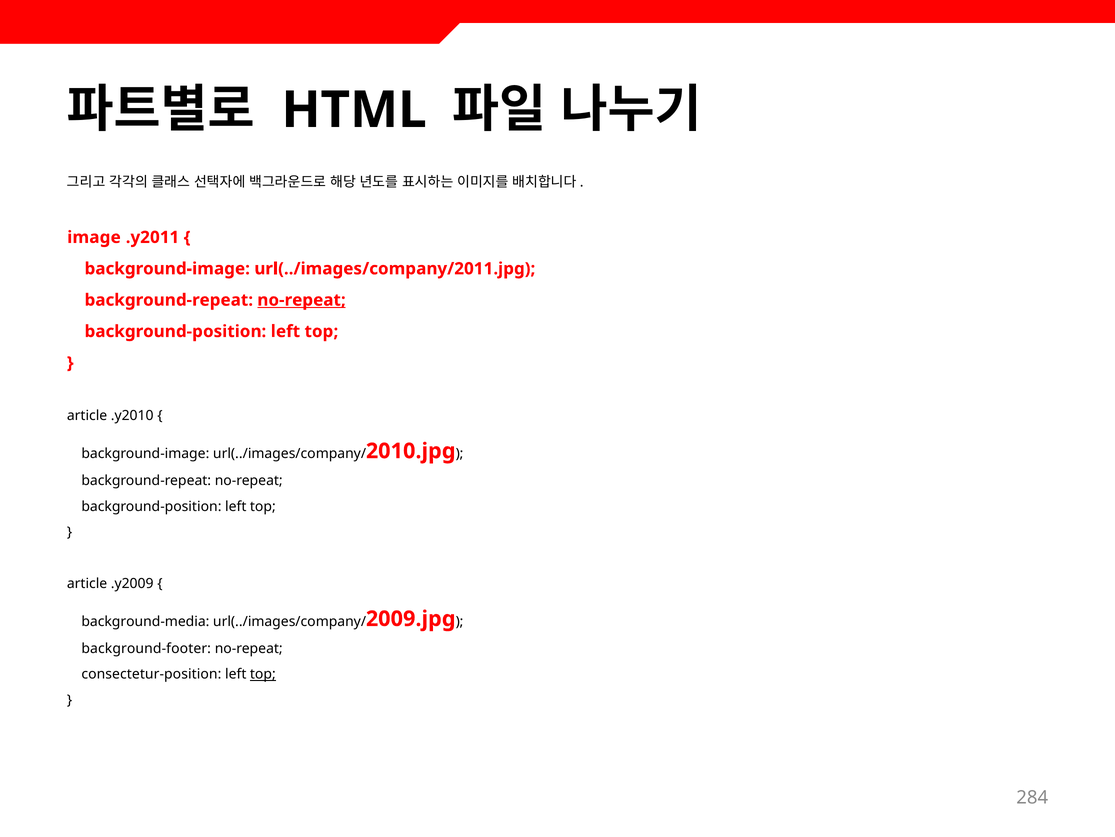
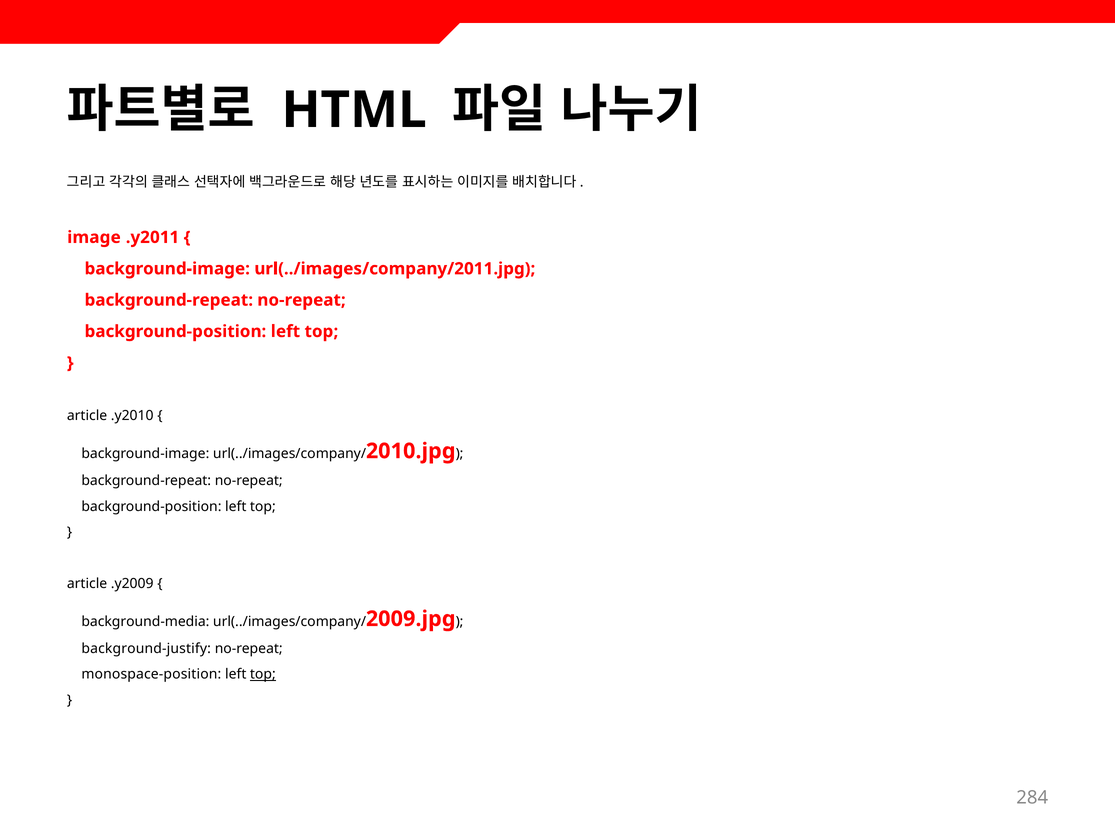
no-repeat underline: present -> none (302, 300)
background-footer: background-footer -> background-justify (146, 648)
consectetur-position: consectetur-position -> monospace-position (151, 674)
